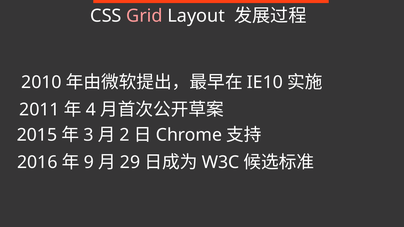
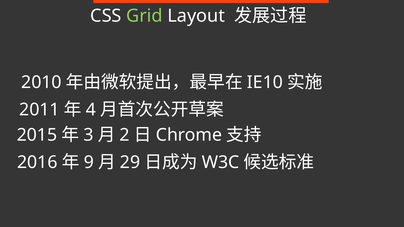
Grid colour: pink -> light green (144, 16)
